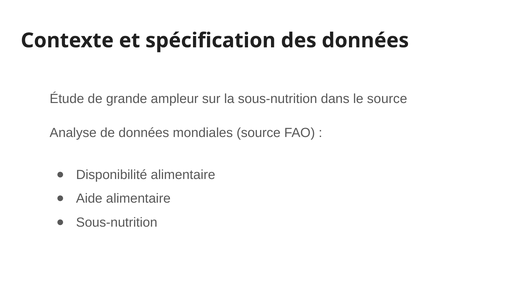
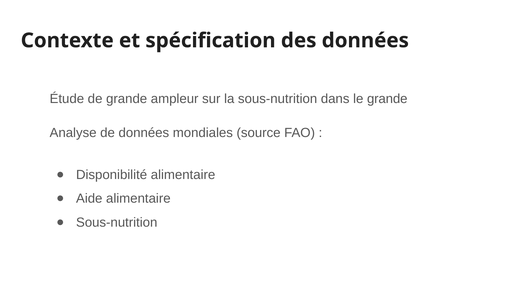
le source: source -> grande (387, 99)
